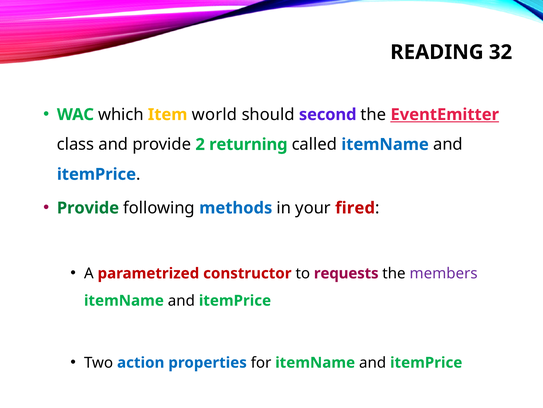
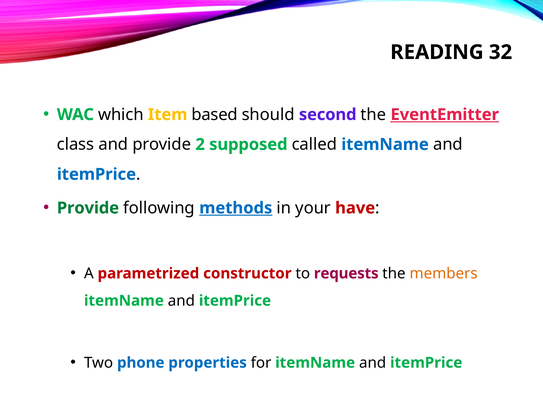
world: world -> based (215, 114)
returning: returning -> supposed (248, 144)
methods underline: none -> present (236, 208)
fired: fired -> have (355, 208)
members colour: purple -> orange (444, 273)
action: action -> phone (141, 362)
